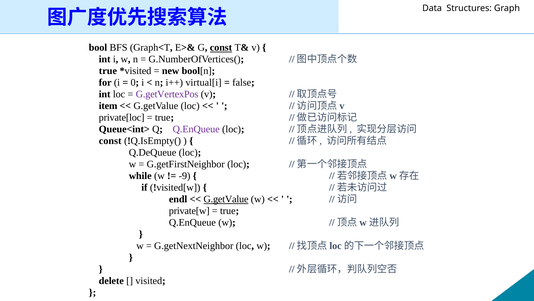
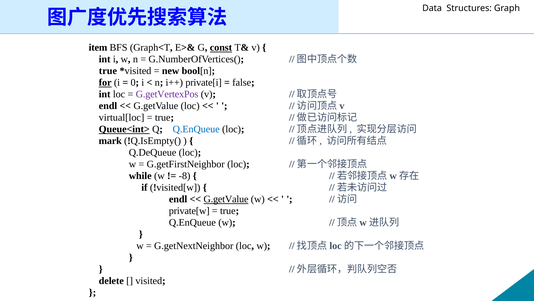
bool: bool -> item (98, 48)
for underline: none -> present (105, 82)
virtual[i: virtual[i -> private[i (204, 82)
item: item -> endl (108, 106)
private[loc: private[loc -> virtual[loc (122, 117)
Queue<int> underline: none -> present (124, 129)
Q.EnQueue colour: purple -> blue (196, 129)
const: const -> mark (110, 141)
-9: -9 -> -8 (185, 176)
